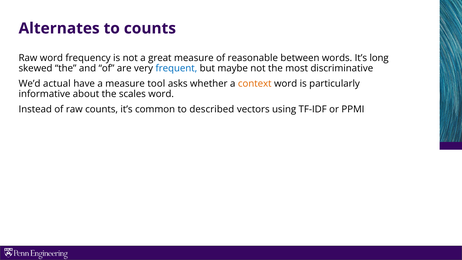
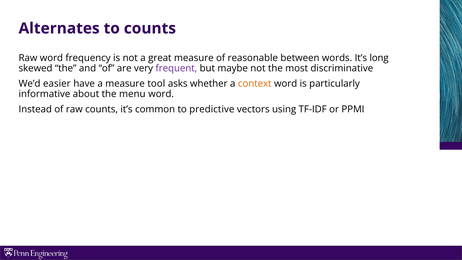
frequent colour: blue -> purple (176, 68)
actual: actual -> easier (57, 84)
scales: scales -> menu (132, 94)
described: described -> predictive (212, 109)
